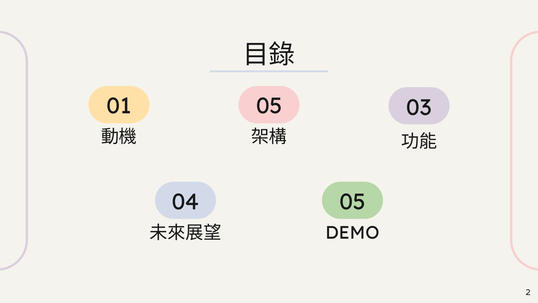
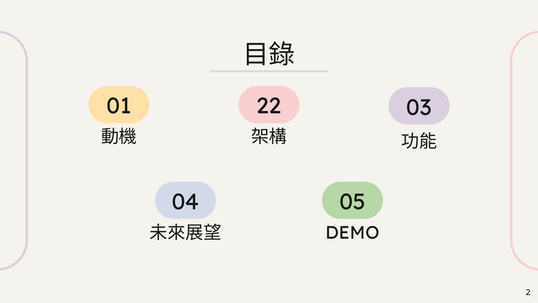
01 05: 05 -> 22 (269, 106)
